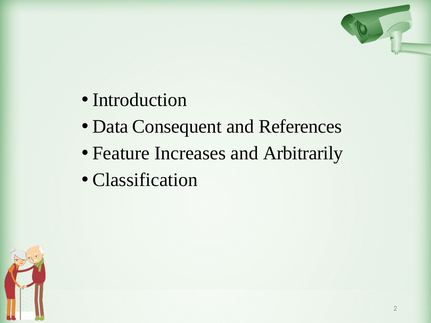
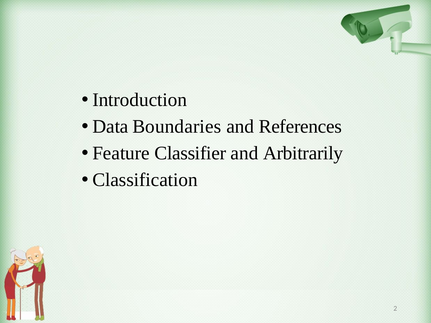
Consequent: Consequent -> Boundaries (177, 127)
Increases: Increases -> Classifier (190, 153)
